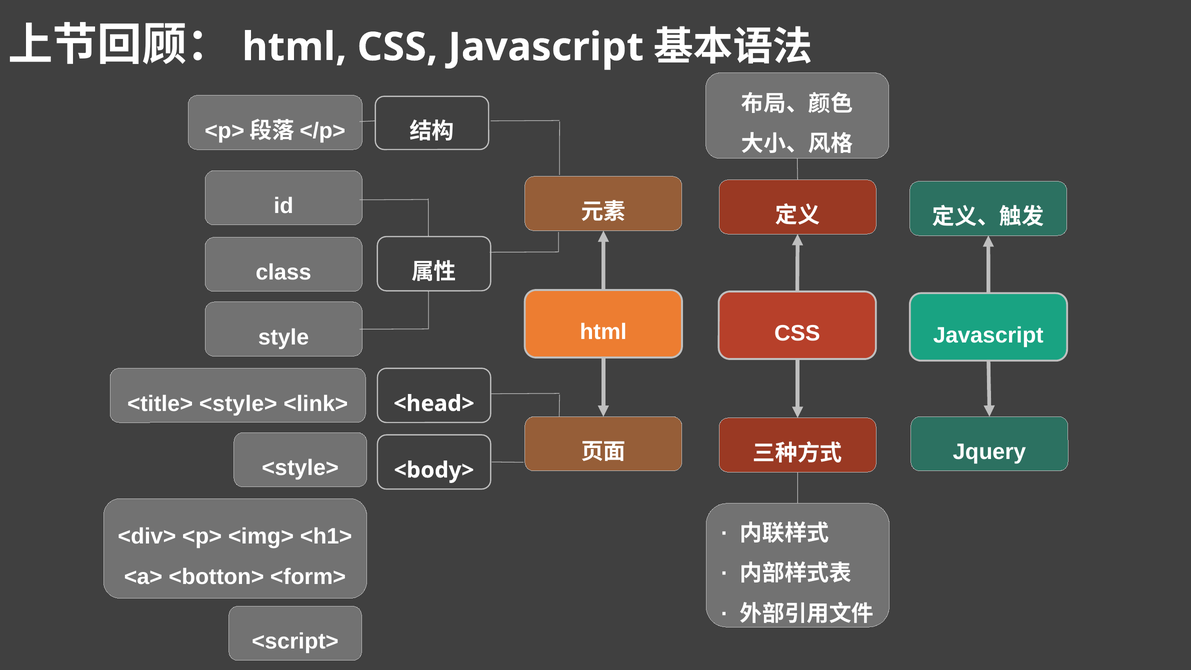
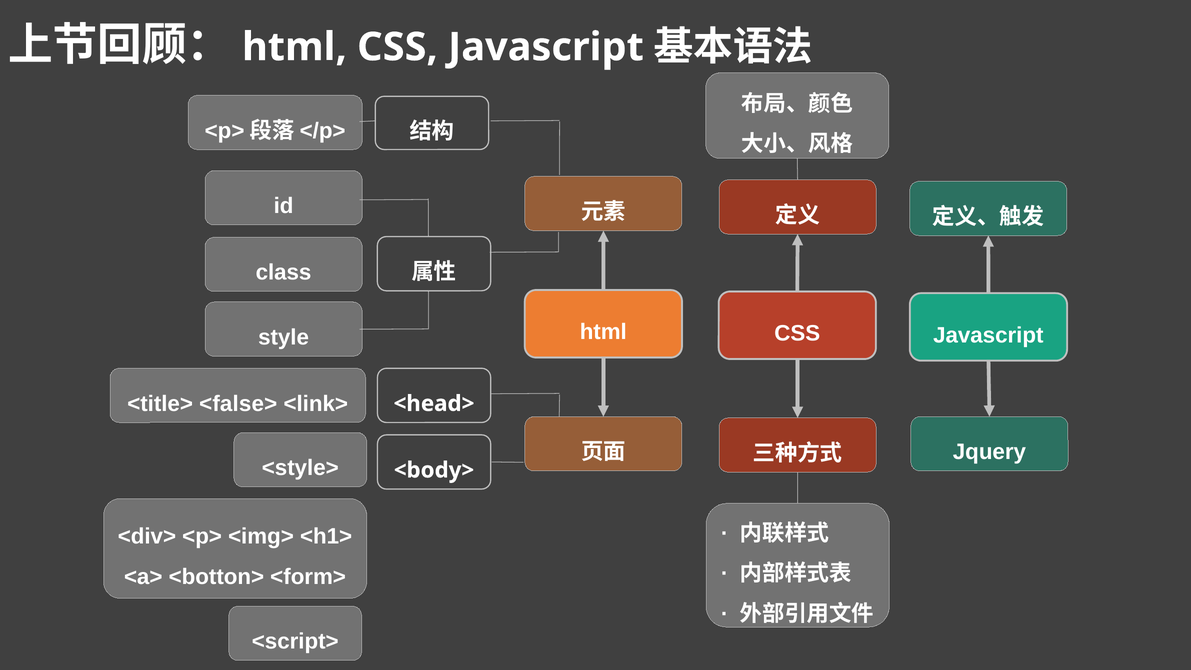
<title> <style>: <style> -> <false> (238, 404)
